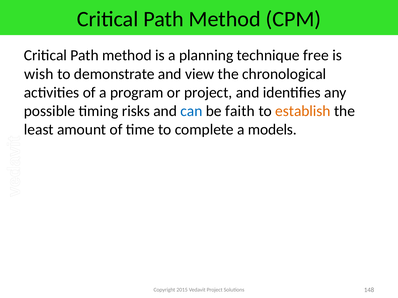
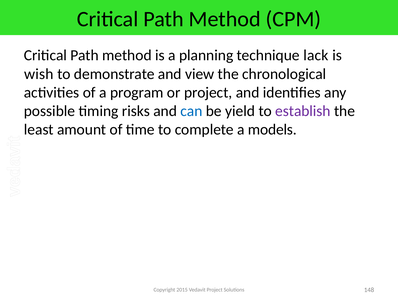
free: free -> lack (316, 55)
faith: faith -> yield (240, 111)
establish colour: orange -> purple (303, 111)
